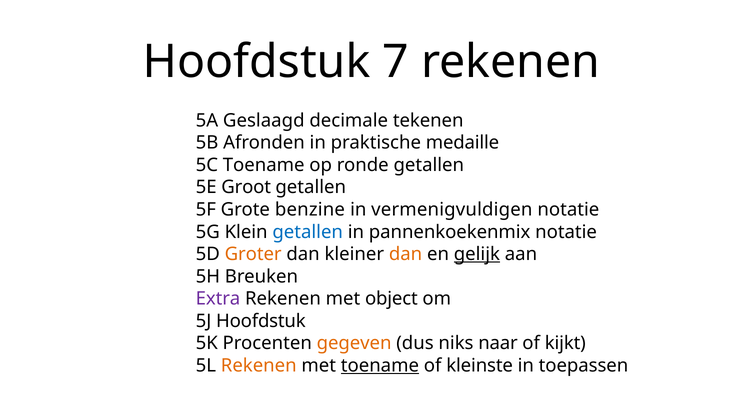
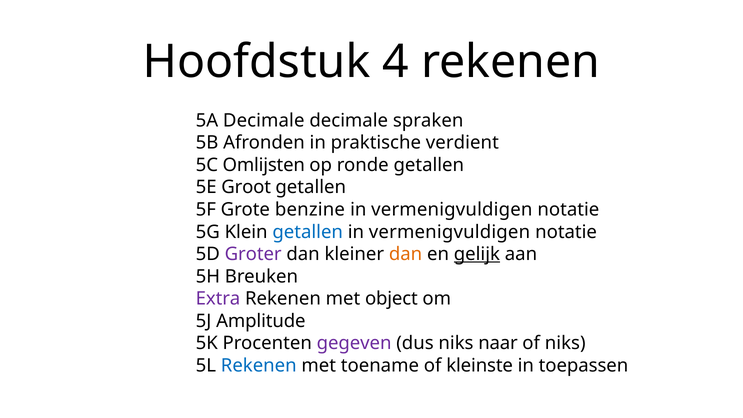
7: 7 -> 4 (396, 62)
5A Geslaagd: Geslaagd -> Decimale (264, 120)
tekenen: tekenen -> spraken (428, 120)
medaille: medaille -> verdient (462, 143)
5C Toename: Toename -> Omlijsten (264, 165)
pannenkoekenmix: pannenkoekenmix -> vermenigvuldigen (449, 232)
Groter colour: orange -> purple (253, 254)
5J Hoofdstuk: Hoofdstuk -> Amplitude (261, 321)
gegeven colour: orange -> purple (354, 343)
of kijkt: kijkt -> niks (565, 343)
Rekenen colour: orange -> blue (259, 366)
toename underline: present -> none (380, 366)
